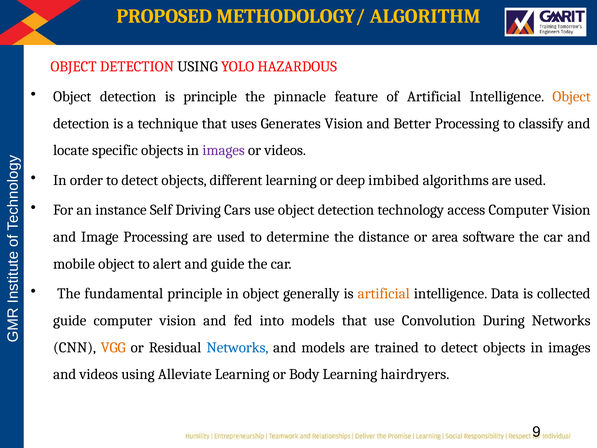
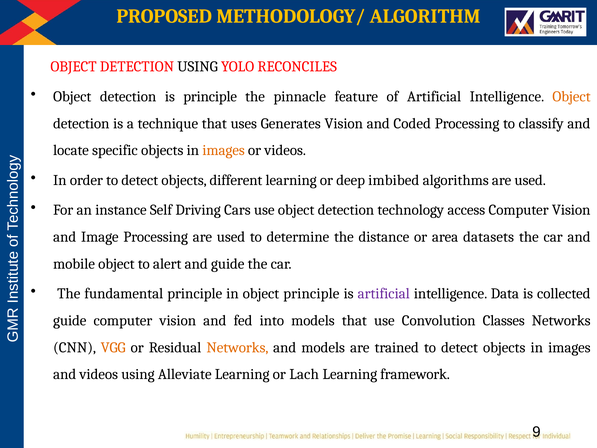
HAZARDOUS: HAZARDOUS -> RECONCILES (297, 67)
Better: Better -> Coded (412, 123)
images colour: purple -> orange (224, 150)
software: software -> datasets (489, 237)
object generally: generally -> principle (311, 294)
artificial colour: orange -> purple (384, 294)
During: During -> Classes (504, 320)
Networks colour: blue -> orange (237, 347)
Body: Body -> Lach (304, 374)
hairdryers: hairdryers -> framework (415, 374)
